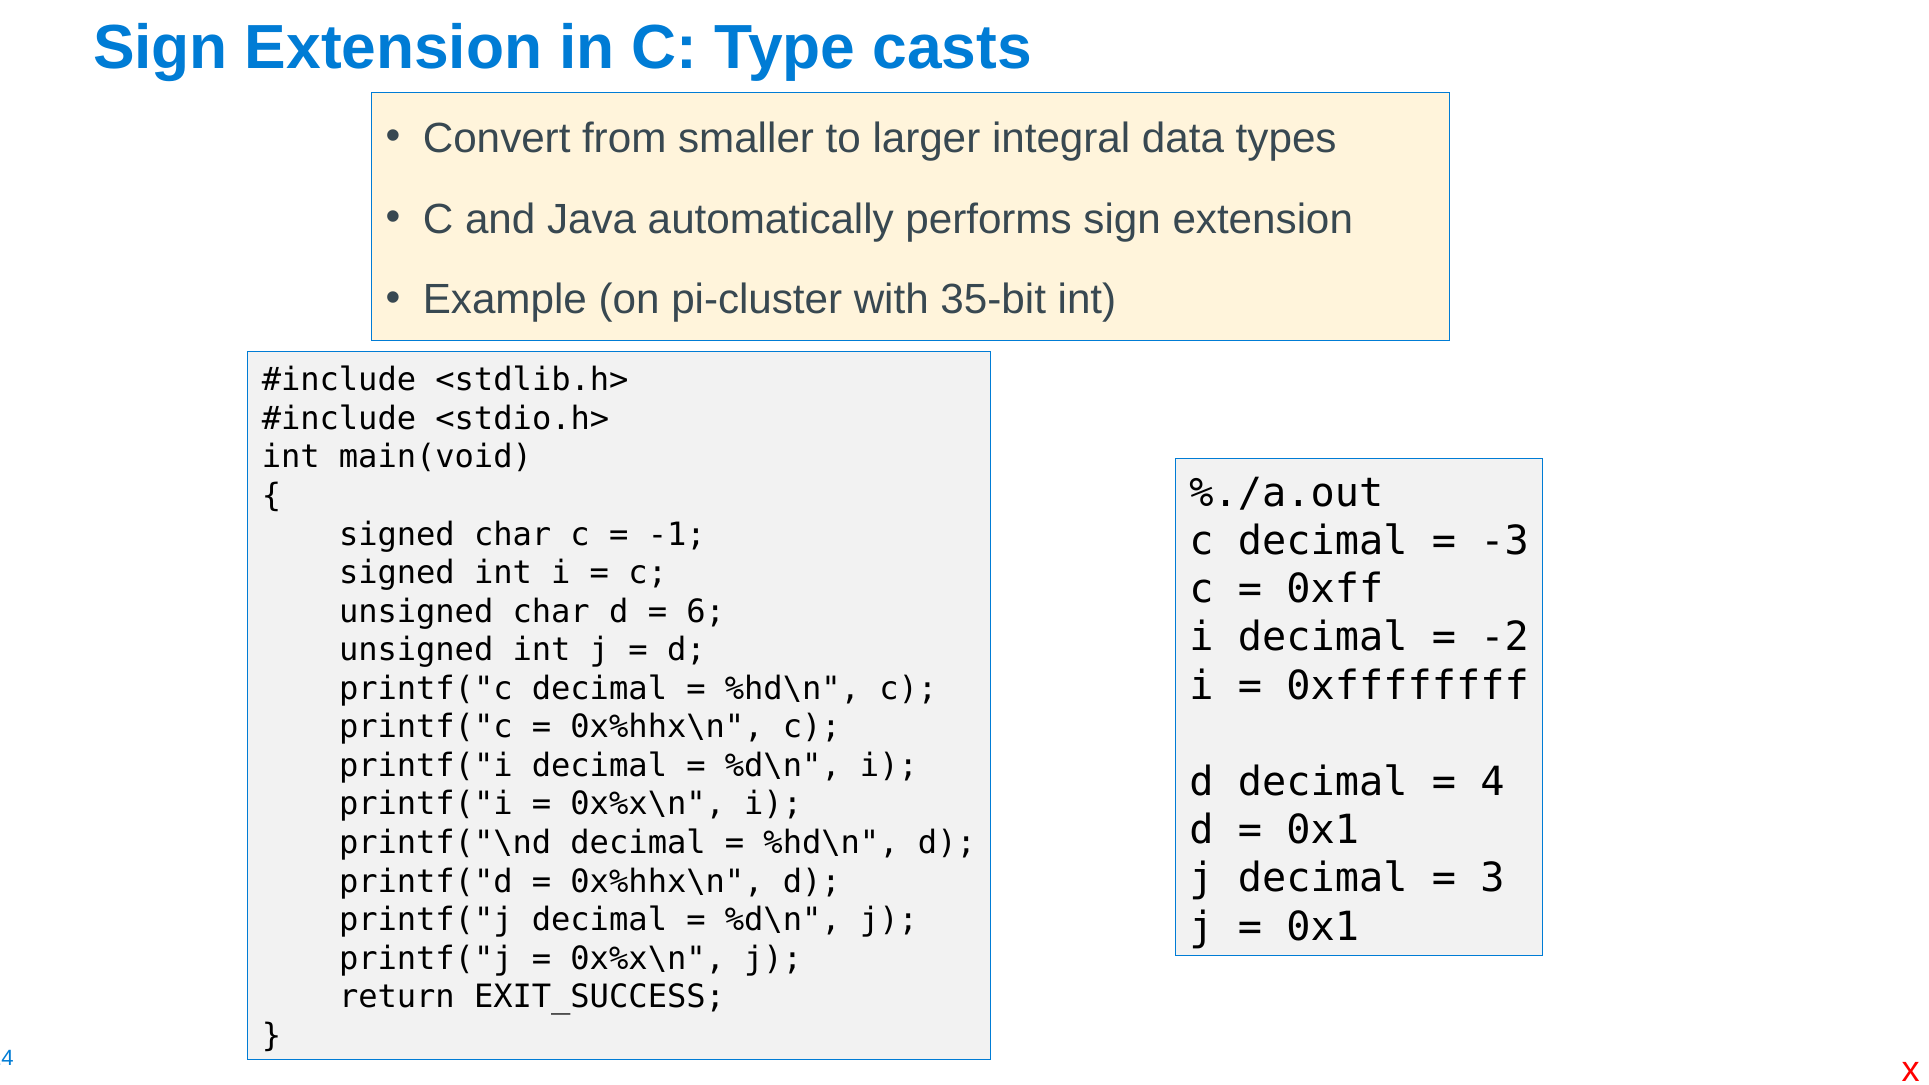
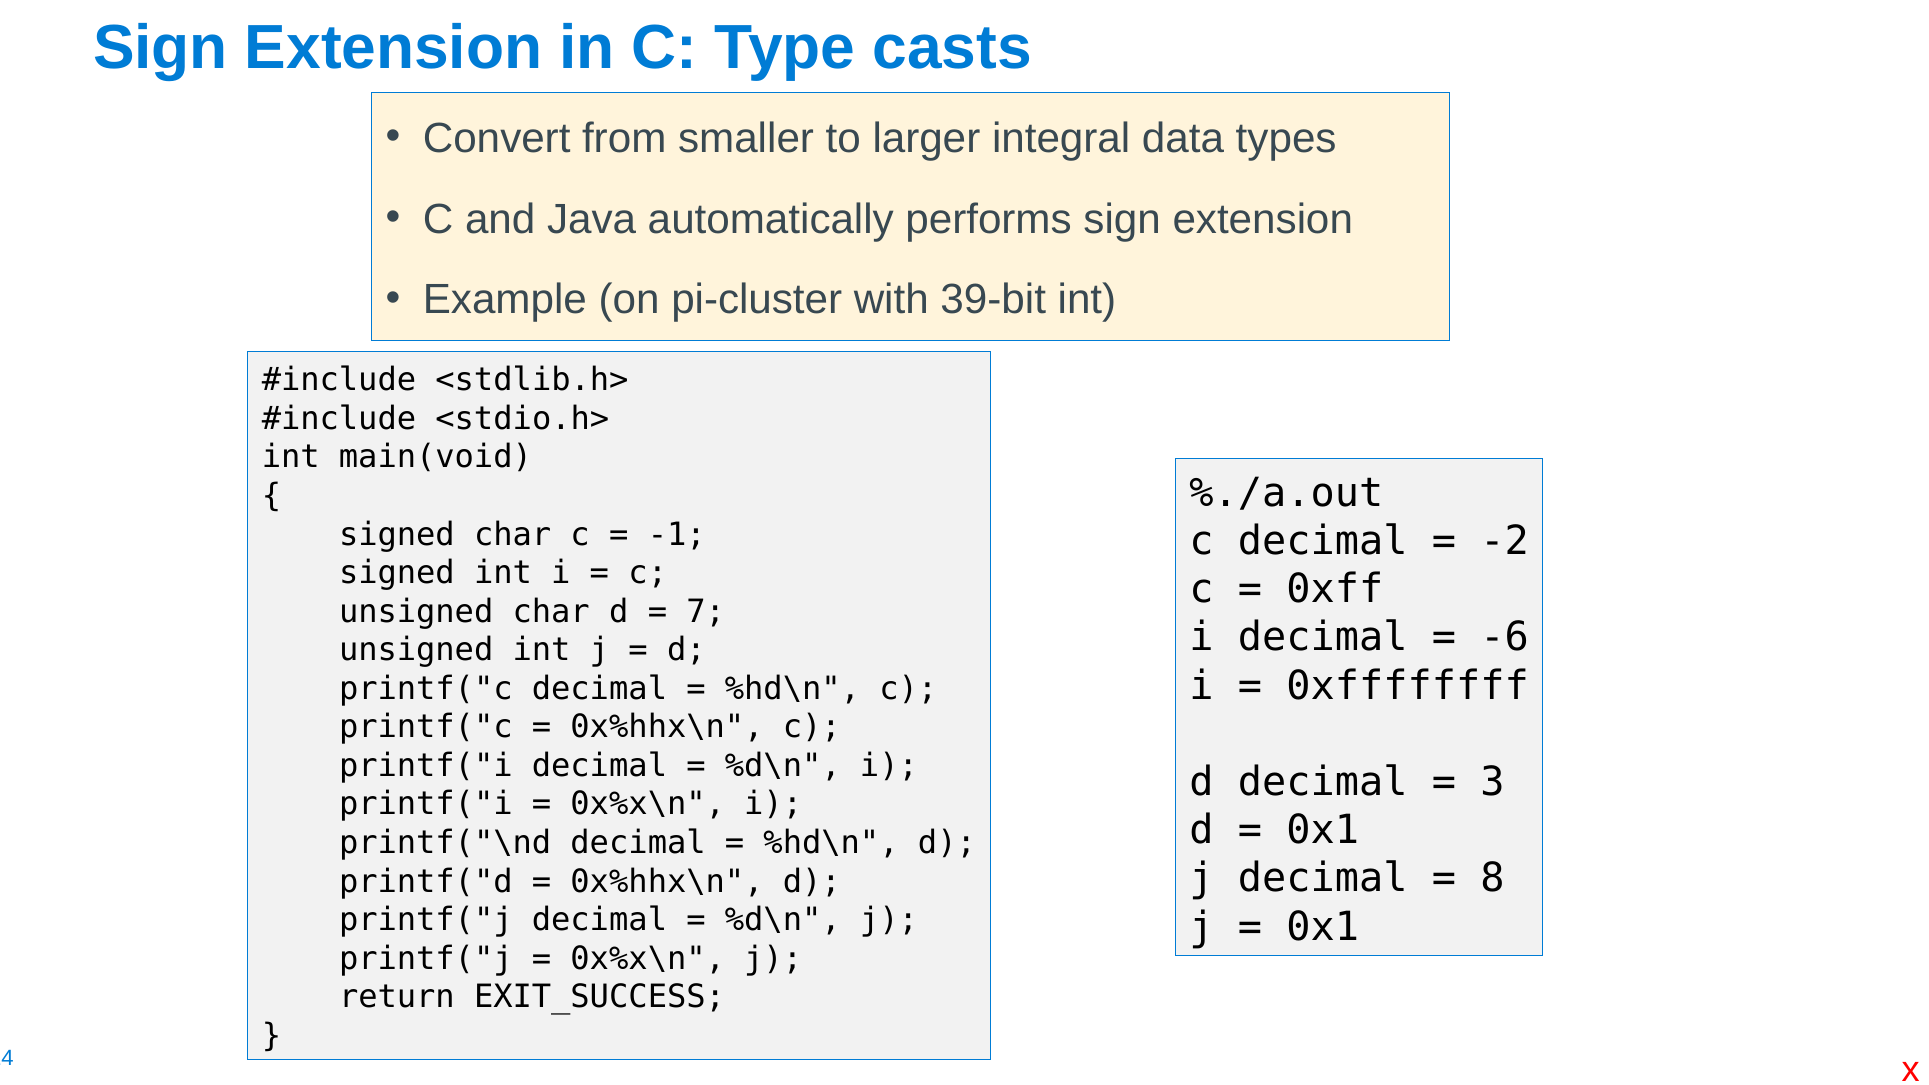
35-bit: 35-bit -> 39-bit (993, 300)
-3: -3 -> -2 (1505, 541)
6: 6 -> 7 (706, 612)
-2: -2 -> -6 (1505, 638)
4: 4 -> 3 (1492, 782)
3: 3 -> 8 (1492, 879)
